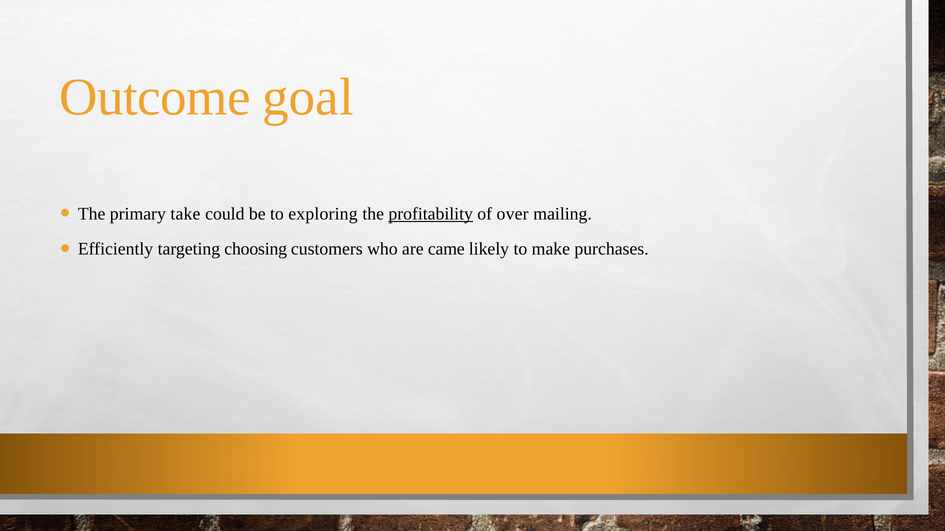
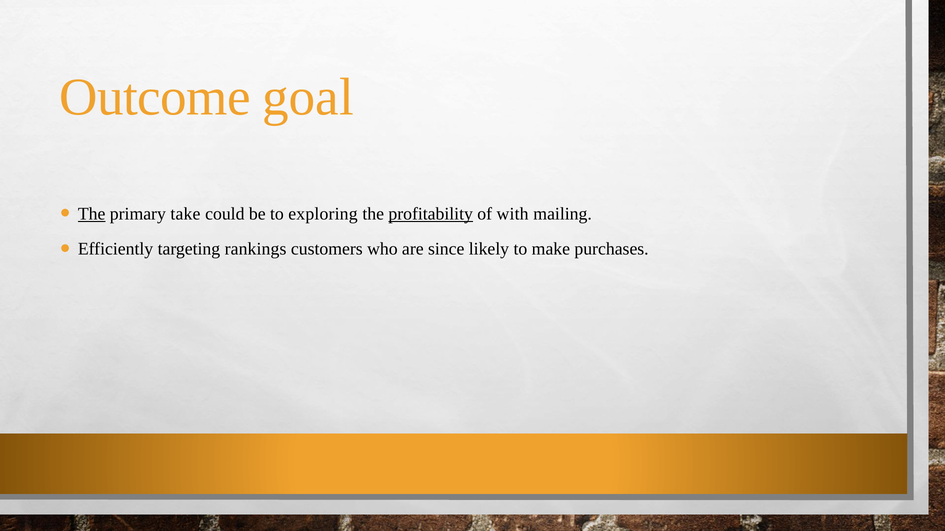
The underline: none -> present (92, 214)
over: over -> with (513, 214)
choosing: choosing -> rankings (256, 249)
came: came -> since (446, 249)
